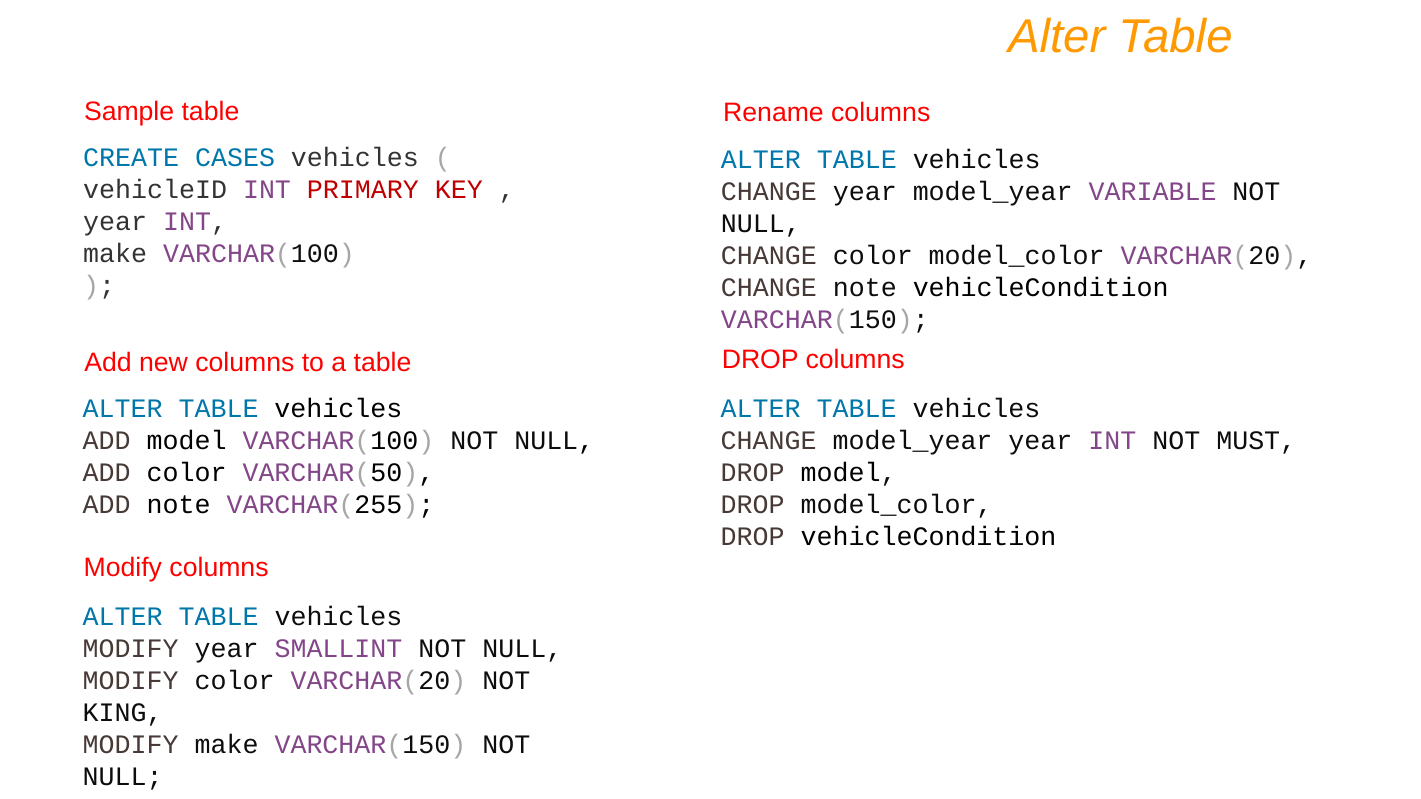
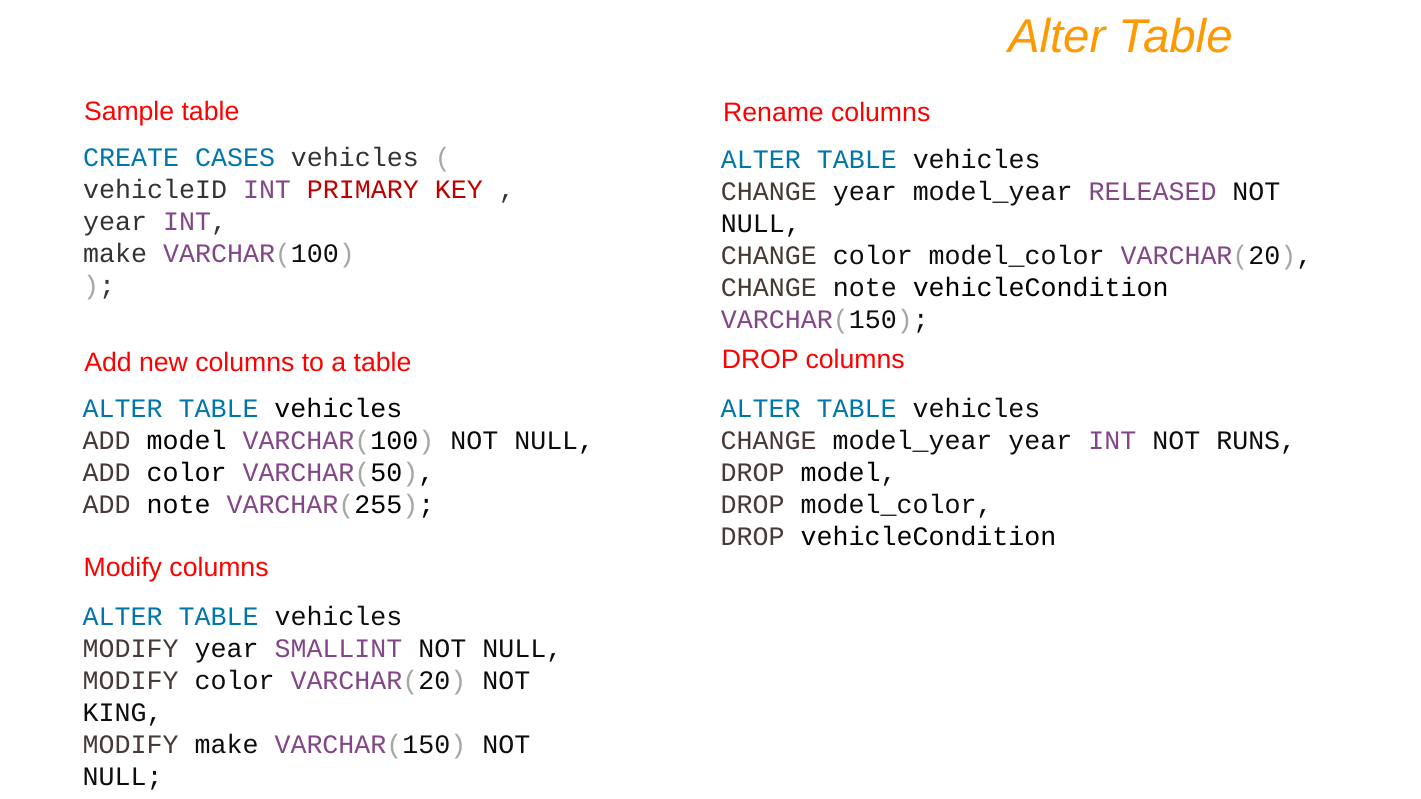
VARIABLE: VARIABLE -> RELEASED (1153, 192)
MUST: MUST -> RUNS (1256, 441)
